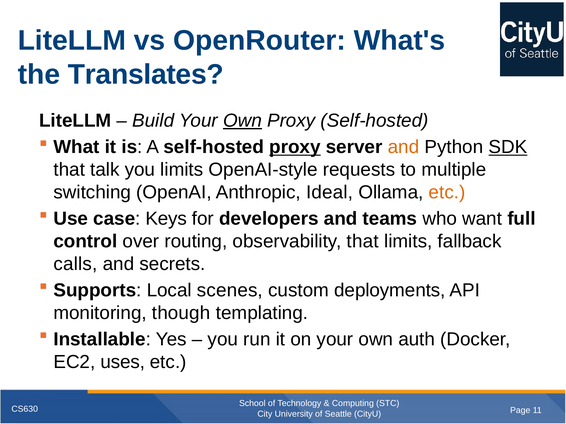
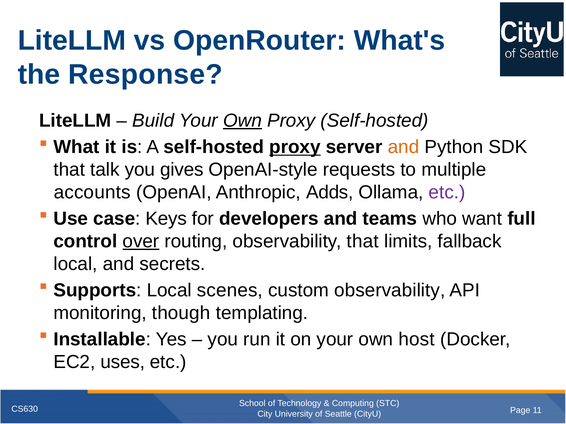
Translates: Translates -> Response (146, 75)
SDK underline: present -> none (508, 147)
you limits: limits -> gives (182, 170)
switching: switching -> accounts (92, 192)
Ideal: Ideal -> Adds (330, 192)
etc colour: orange -> purple (447, 192)
over underline: none -> present (141, 241)
calls: calls -> local (75, 264)
custom deployments: deployments -> observability (390, 291)
auth: auth -> host (417, 340)
